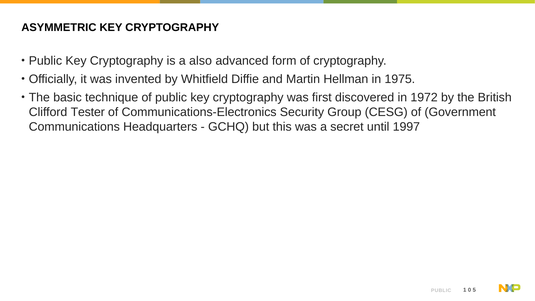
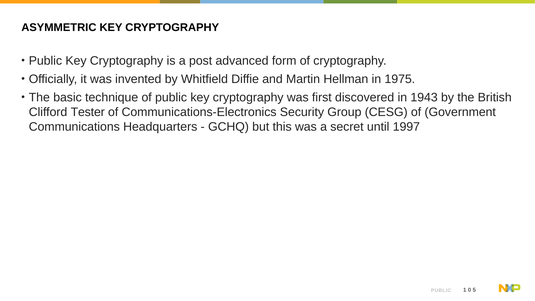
also: also -> post (201, 61)
1972: 1972 -> 1943 (424, 97)
